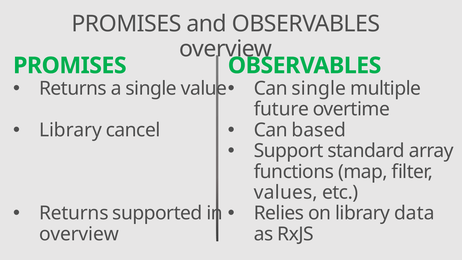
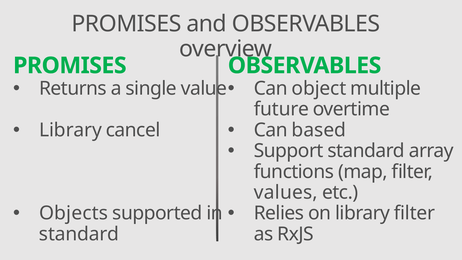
Can single: single -> object (319, 88)
Returns: Returns -> Objects (74, 213)
library data: data -> filter (414, 213)
overview: overview -> standard (79, 234)
